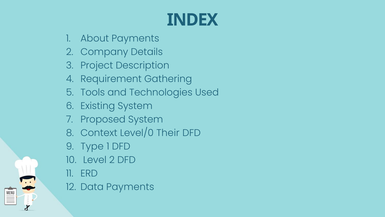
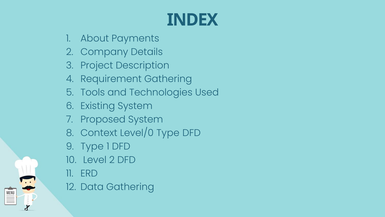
Level/0 Their: Their -> Type (168, 133)
Data Payments: Payments -> Gathering (130, 187)
